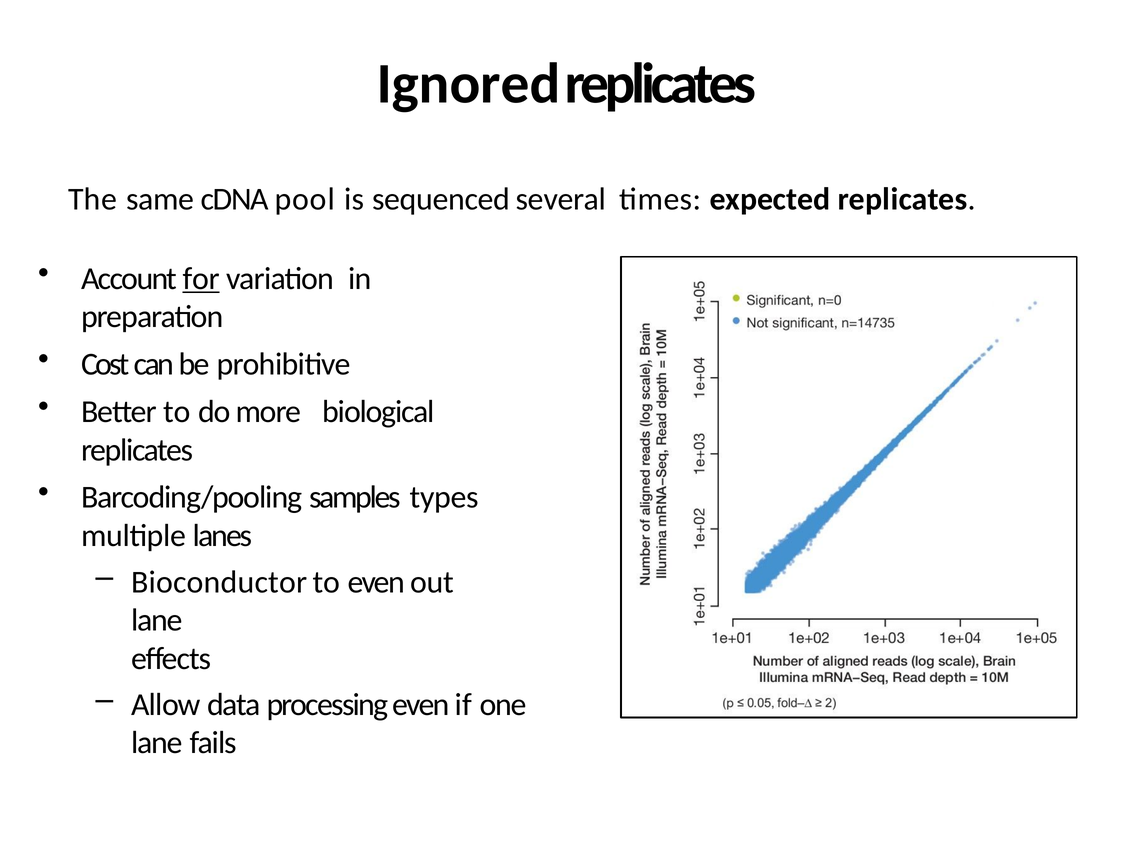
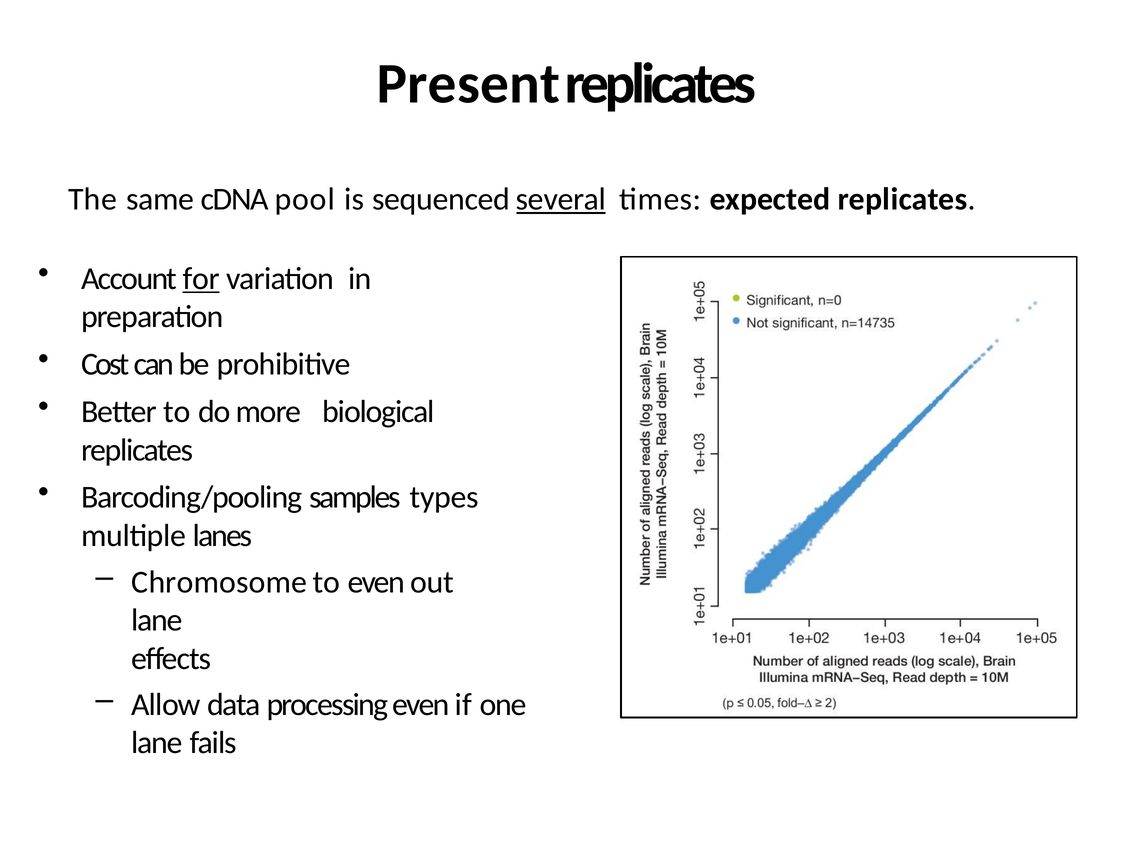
Ignored: Ignored -> Present (468, 84)
several underline: none -> present (561, 199)
Bioconductor: Bioconductor -> Chromosome (219, 582)
